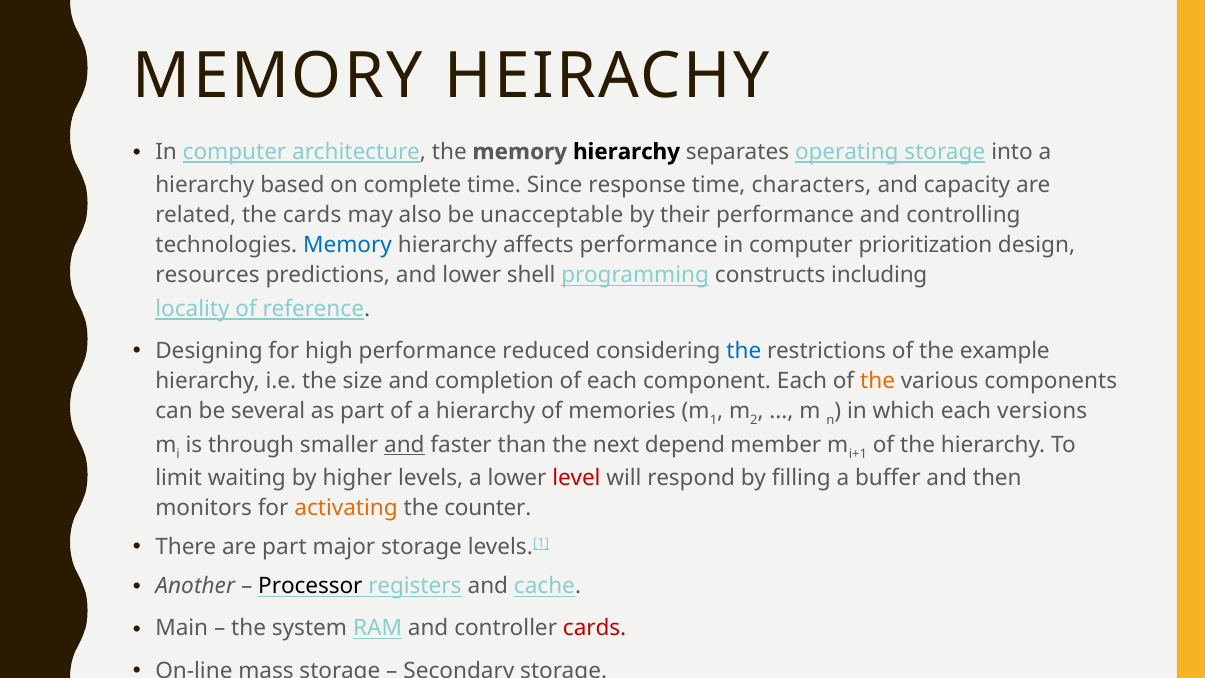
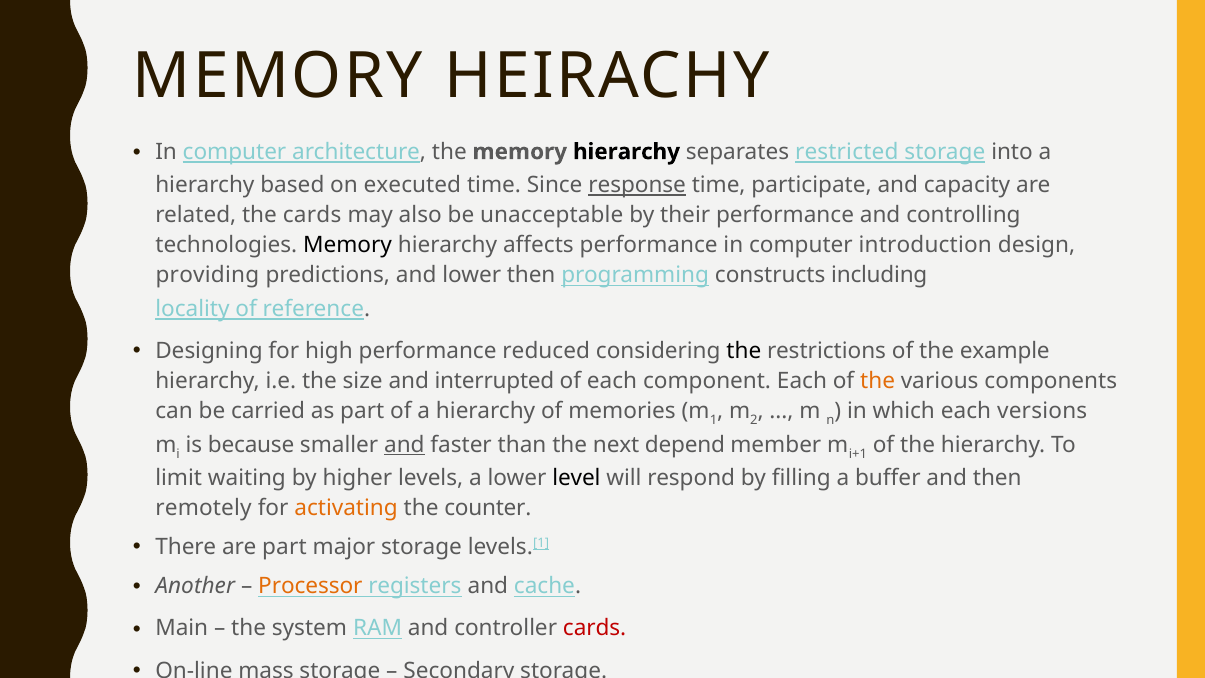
operating: operating -> restricted (847, 152)
complete: complete -> executed (412, 185)
response underline: none -> present (637, 185)
characters: characters -> participate (812, 185)
Memory colour: blue -> black (348, 245)
prioritization: prioritization -> introduction (925, 245)
resources: resources -> providing (207, 275)
lower shell: shell -> then (531, 275)
the colour: blue -> black (744, 351)
completion: completion -> interrupted (494, 381)
several: several -> carried (268, 411)
through: through -> because (251, 445)
level colour: red -> black (576, 478)
monitors: monitors -> remotely (204, 508)
Processor colour: black -> orange (310, 586)
